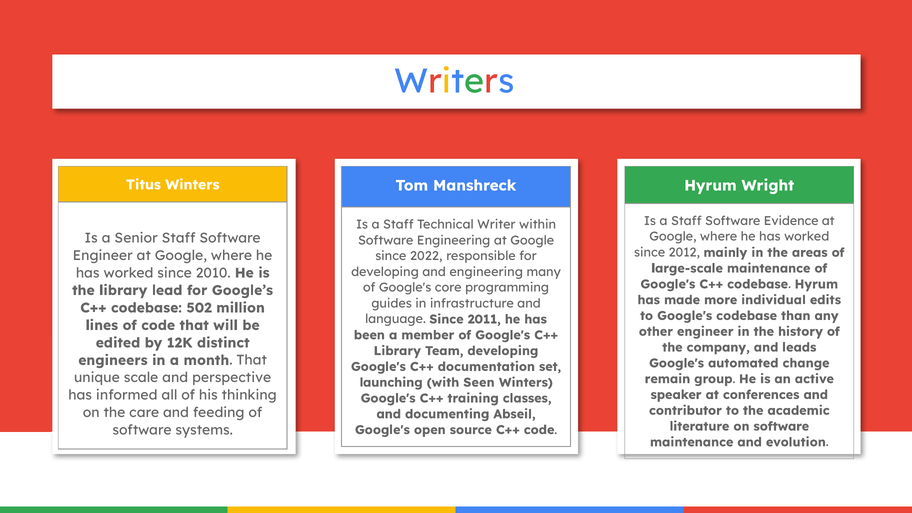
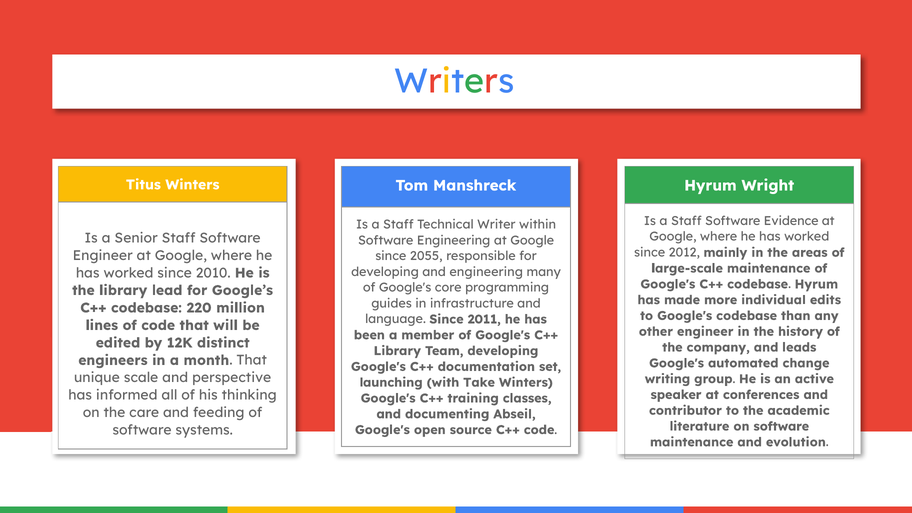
2022: 2022 -> 2055 (426, 256)
502: 502 -> 220 (199, 308)
remain: remain -> writing (667, 379)
Seen: Seen -> Take (479, 383)
